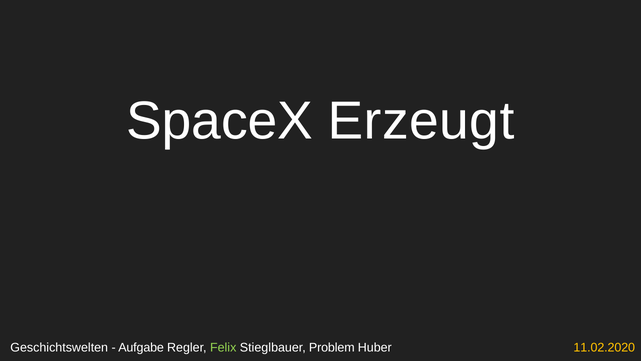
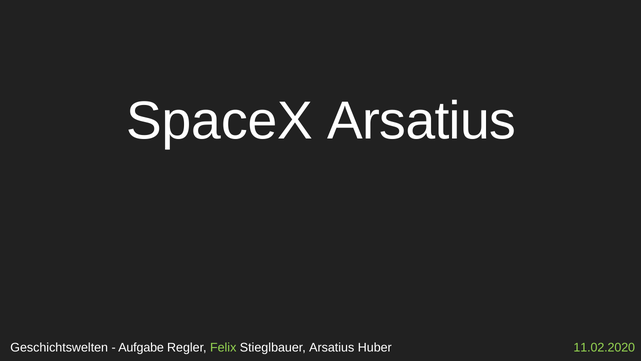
SpaceX Erzeugt: Erzeugt -> Arsatius (422, 121)
Stieglbauer Problem: Problem -> Arsatius (332, 347)
11.02.2020 colour: yellow -> light green (604, 347)
